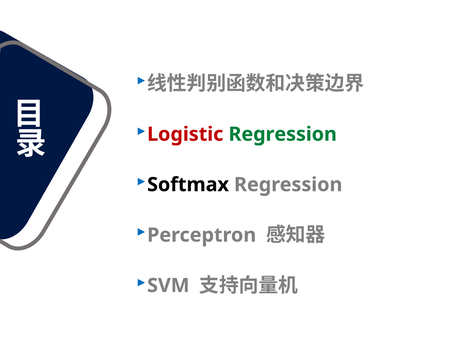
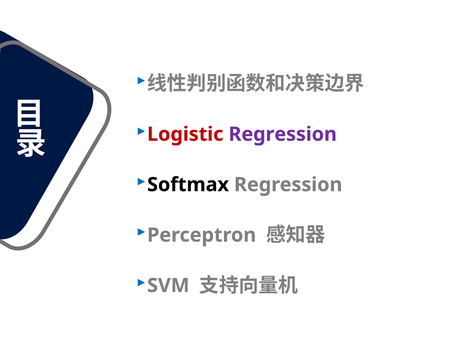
Regression colour: green -> purple (283, 134)
